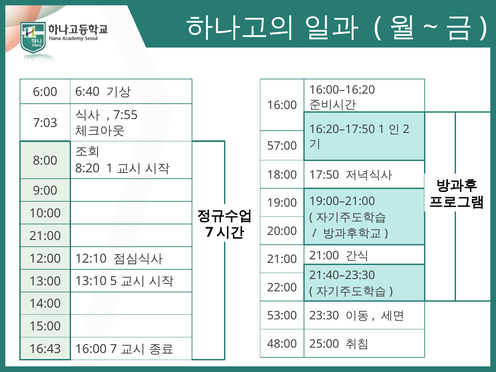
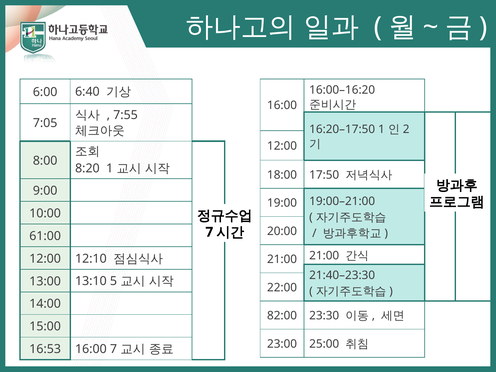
7:03: 7:03 -> 7:05 (45, 123)
57:00: 57:00 -> 12:00 (282, 146)
21:00: 21:00 -> 61:00 (45, 236)
53:00: 53:00 -> 82:00 (282, 316)
48:00: 48:00 -> 23:00 (282, 344)
16:43: 16:43 -> 16:53 (45, 349)
